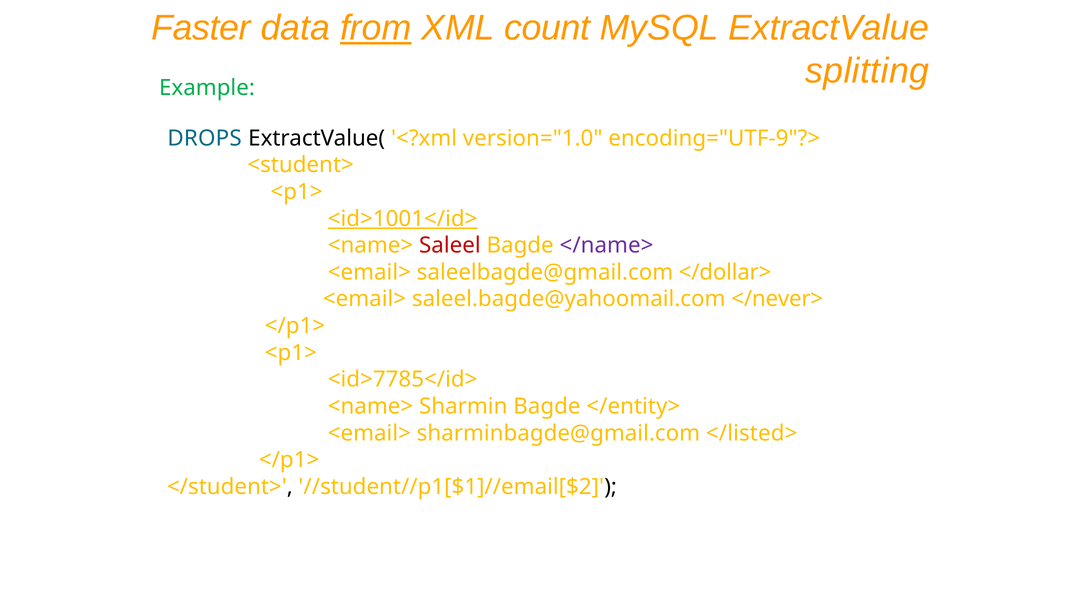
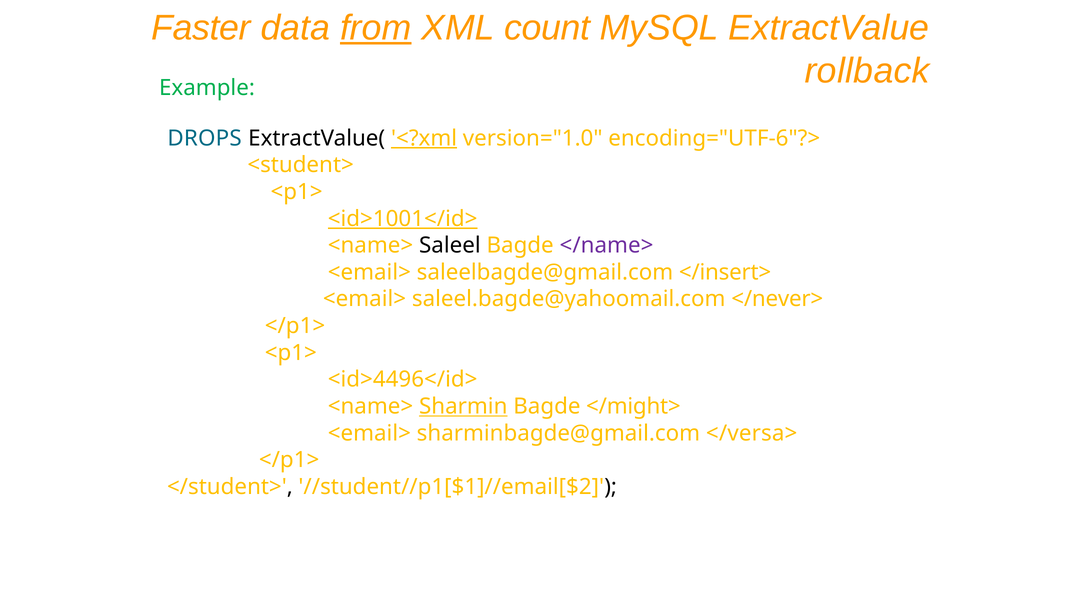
splitting: splitting -> rollback (867, 71)
<?xml underline: none -> present (424, 138)
encoding="UTF-9"?>: encoding="UTF-9"?> -> encoding="UTF-6"?> (714, 138)
Saleel colour: red -> black (450, 245)
</dollar>: </dollar> -> </insert> (725, 272)
<id>7785</id>: <id>7785</id> -> <id>4496</id> (403, 380)
Sharmin underline: none -> present (463, 406)
</entity>: </entity> -> </might> (633, 406)
</listed>: </listed> -> </versa> (752, 433)
